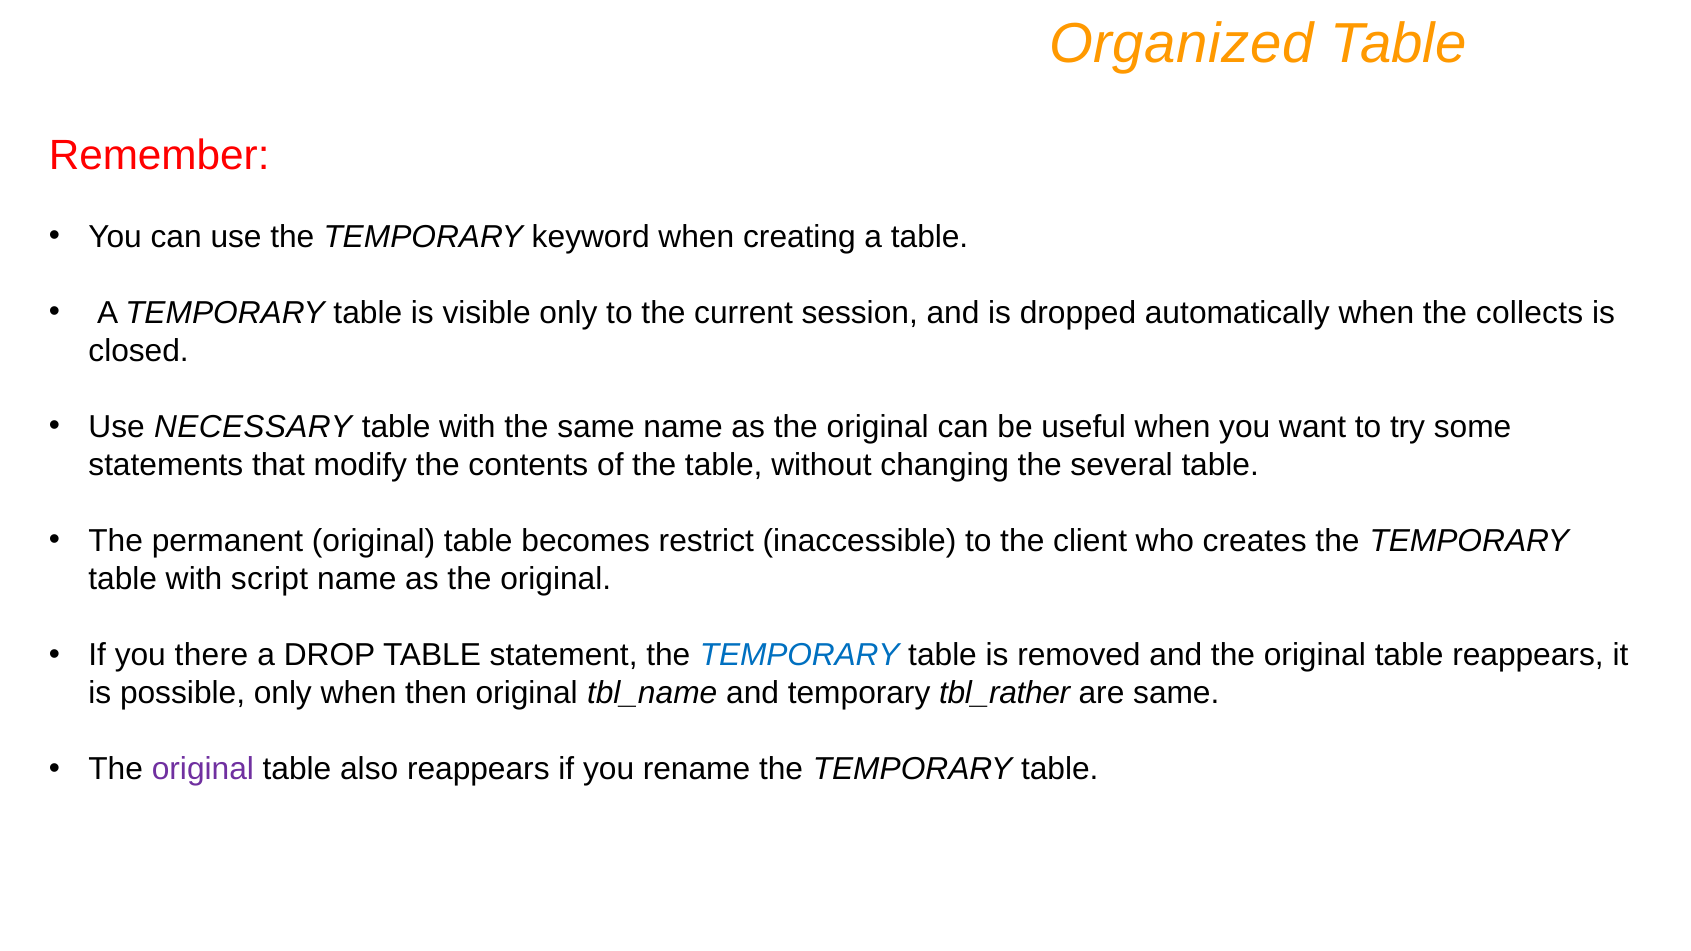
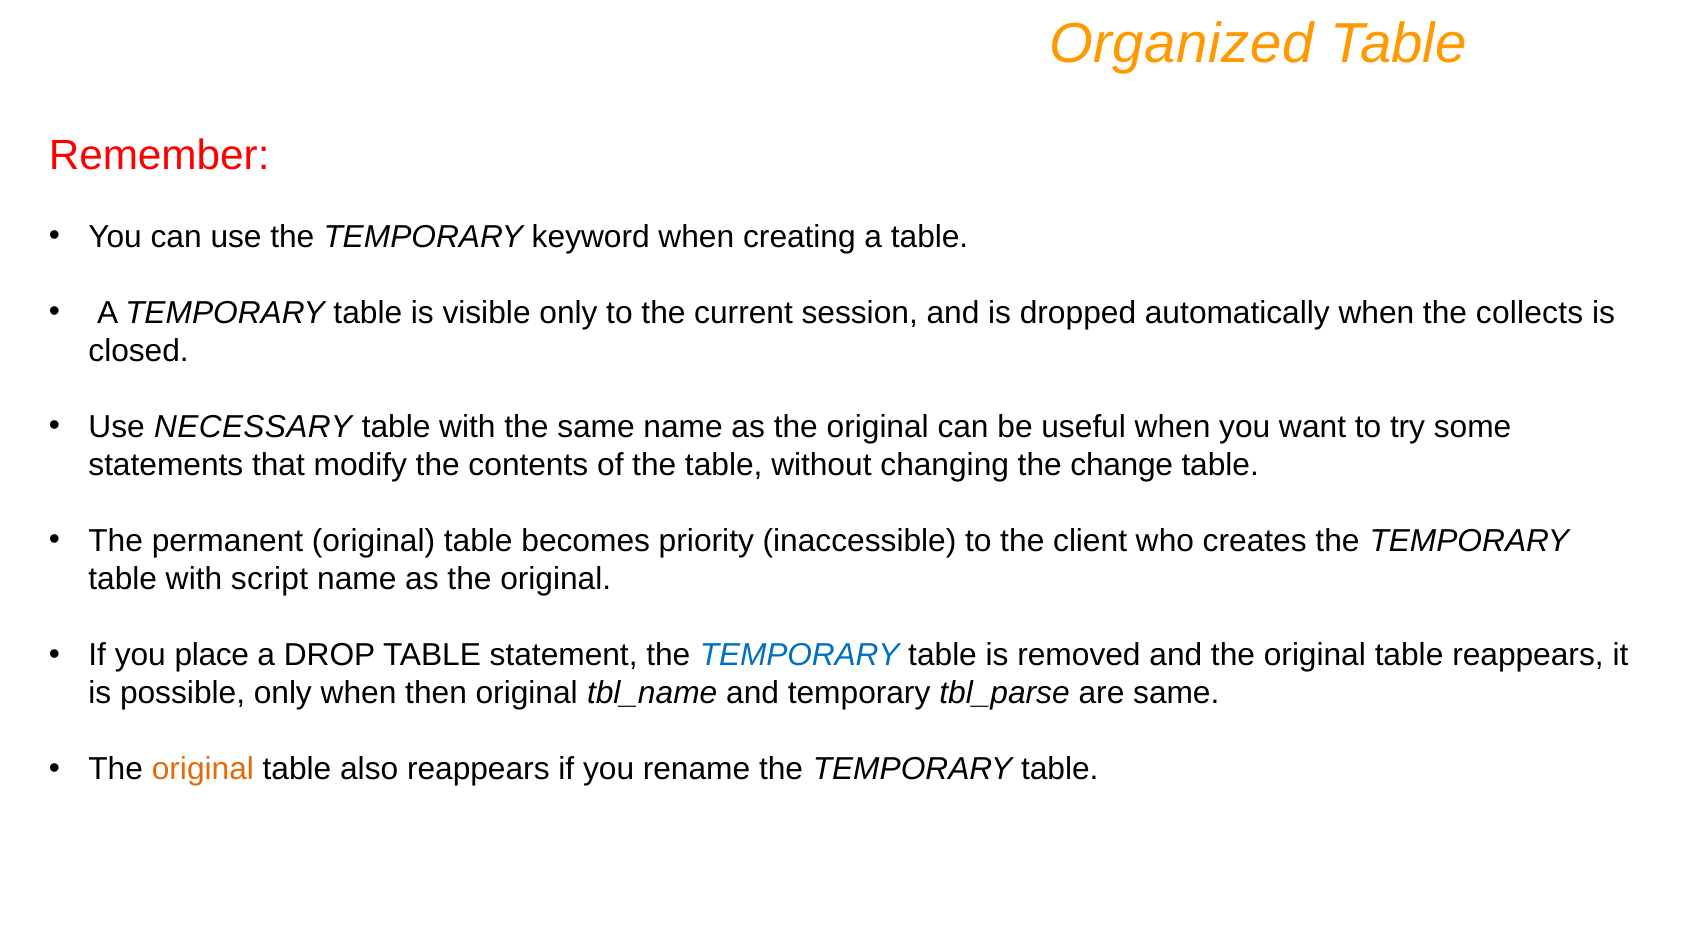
several: several -> change (1122, 465)
restrict: restrict -> priority (706, 541)
there: there -> place (212, 655)
tbl_rather: tbl_rather -> tbl_parse (1005, 693)
original colour: purple -> orange (203, 770)
